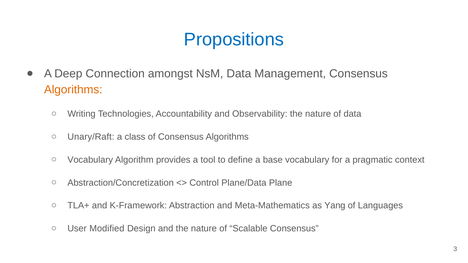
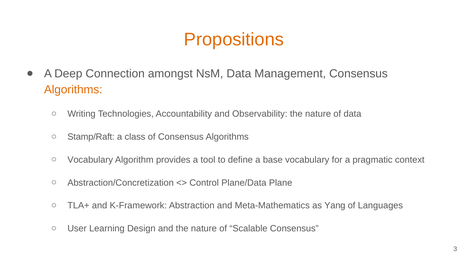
Propositions colour: blue -> orange (234, 40)
Unary/Raft: Unary/Raft -> Stamp/Raft (91, 137)
Modified: Modified -> Learning (107, 229)
